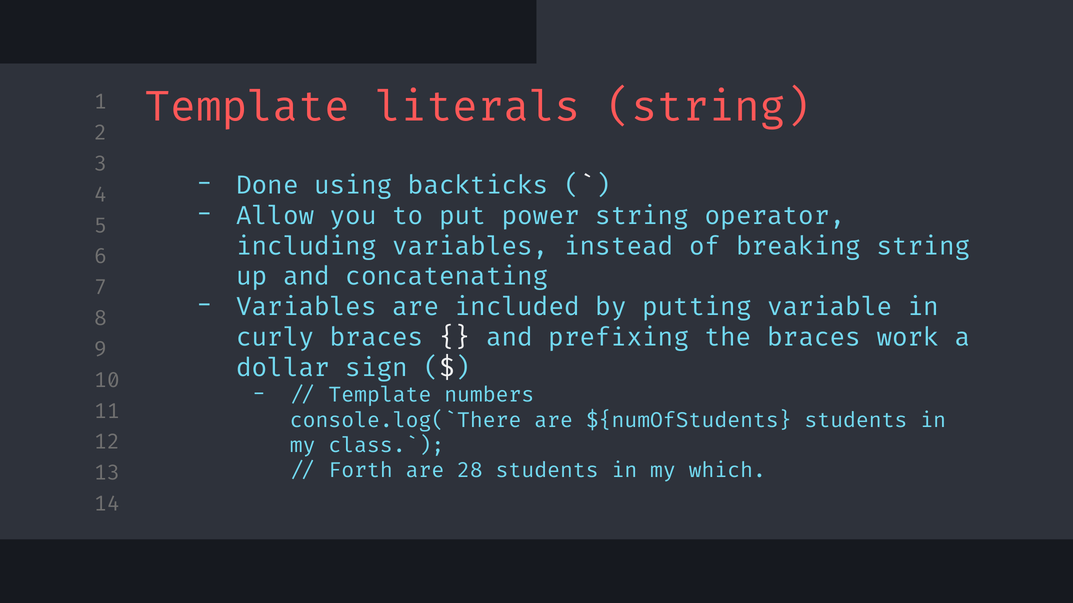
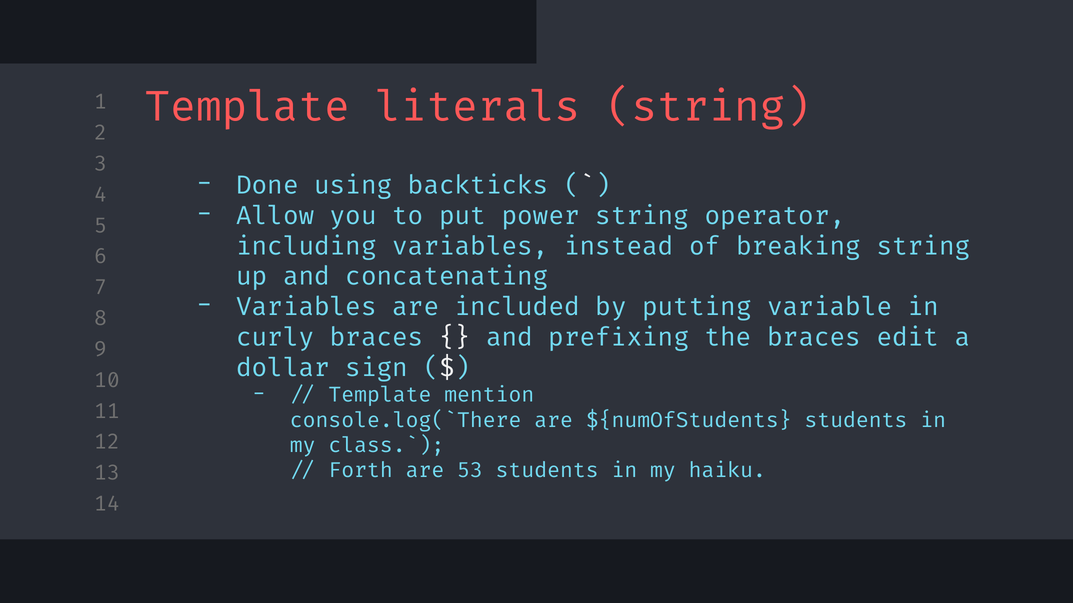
work: work -> edit (908, 338)
numbers: numbers -> mention (489, 395)
28: 28 -> 53 (470, 471)
which: which -> haiku (727, 471)
